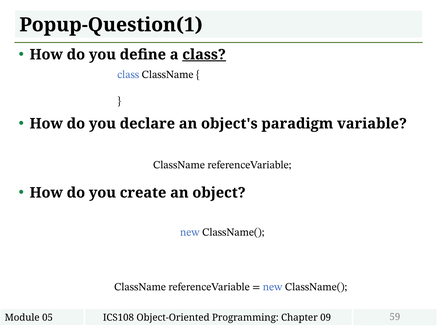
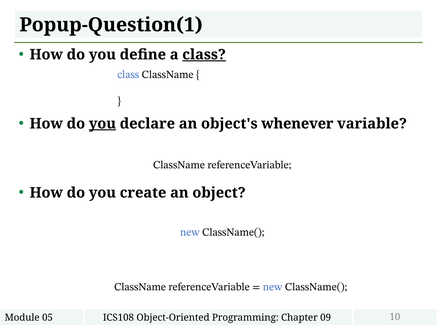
you underline: none -> present (102, 124)
paradigm: paradigm -> whenever (297, 124)
59: 59 -> 10 (395, 317)
